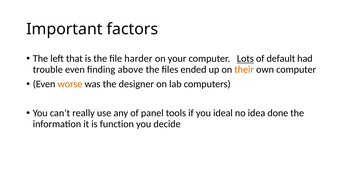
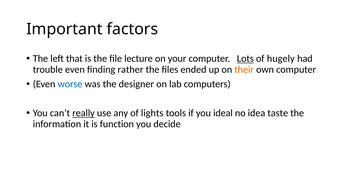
harder: harder -> lecture (139, 58)
default: default -> hugely (281, 58)
above: above -> rather (130, 69)
worse colour: orange -> blue (70, 84)
really underline: none -> present (84, 113)
panel: panel -> lights (152, 113)
done: done -> taste (278, 113)
